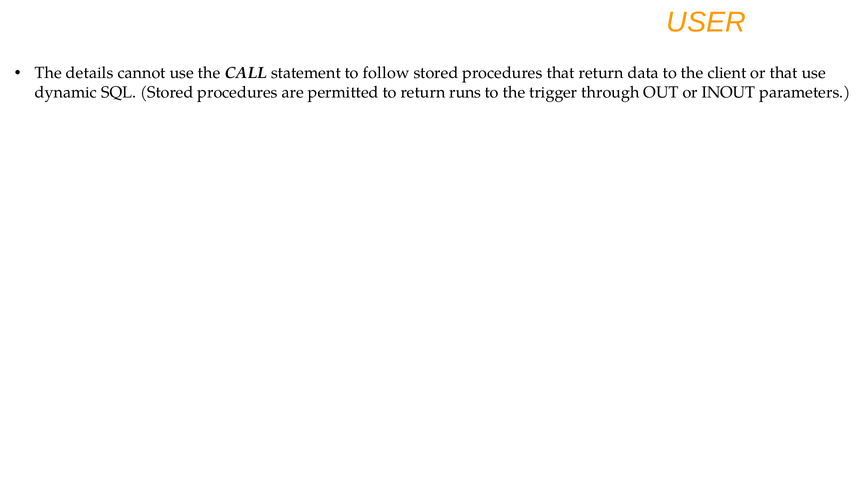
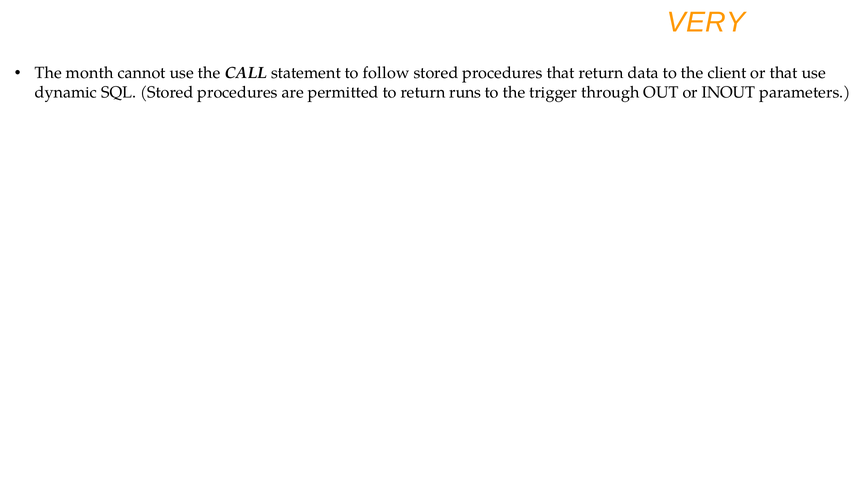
USER: USER -> VERY (706, 22)
details: details -> month (90, 73)
